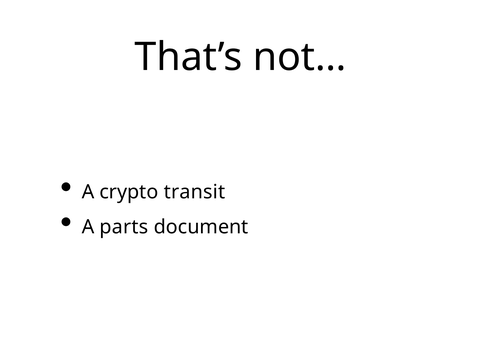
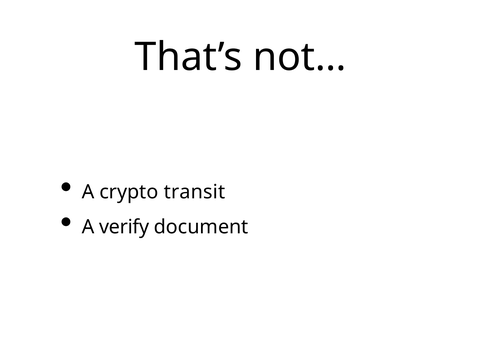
parts: parts -> verify (124, 227)
